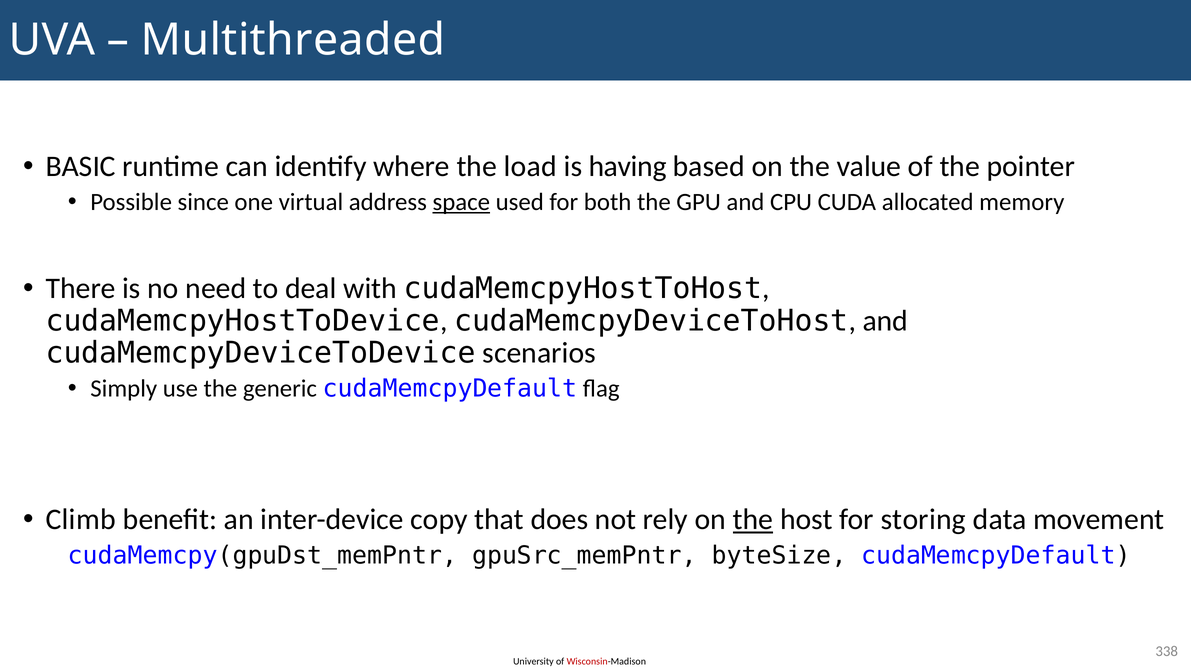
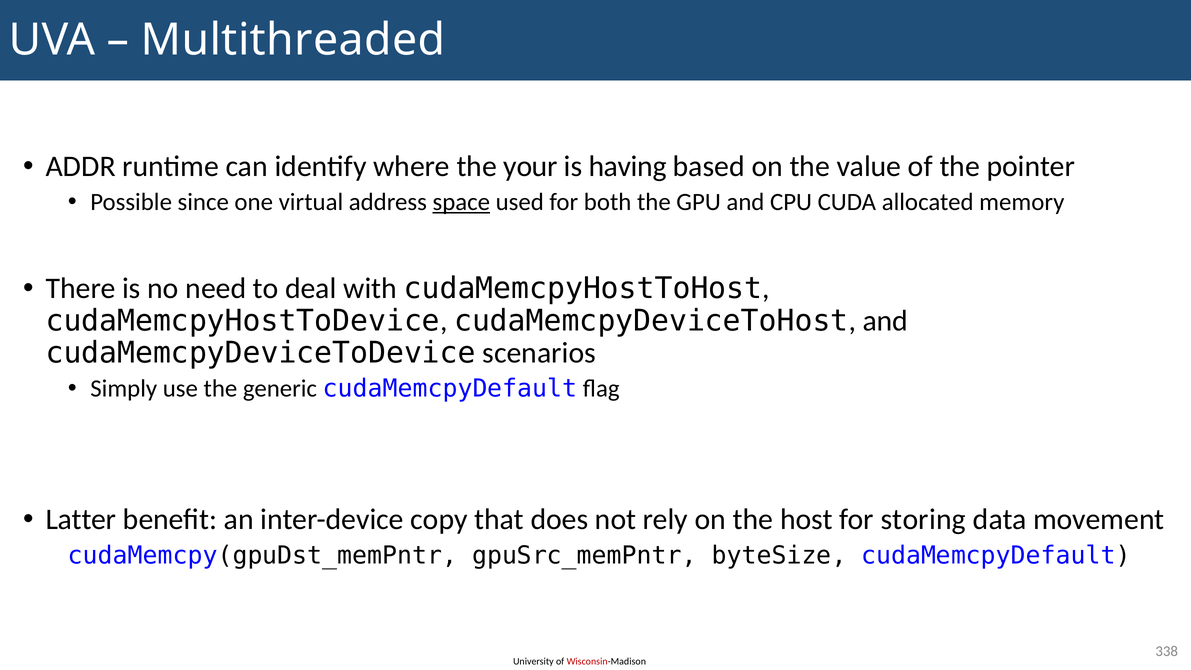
BASIC: BASIC -> ADDR (81, 166)
load: load -> your (531, 166)
Climb: Climb -> Latter (81, 520)
the underline: present -> none (753, 520)
